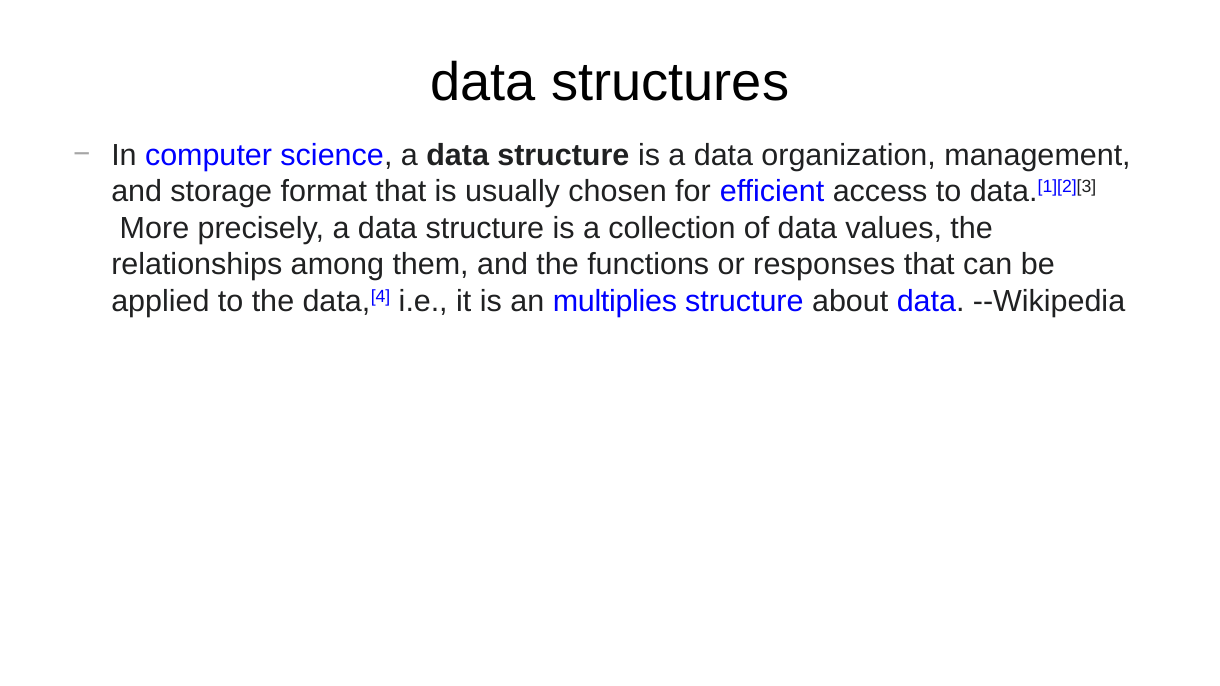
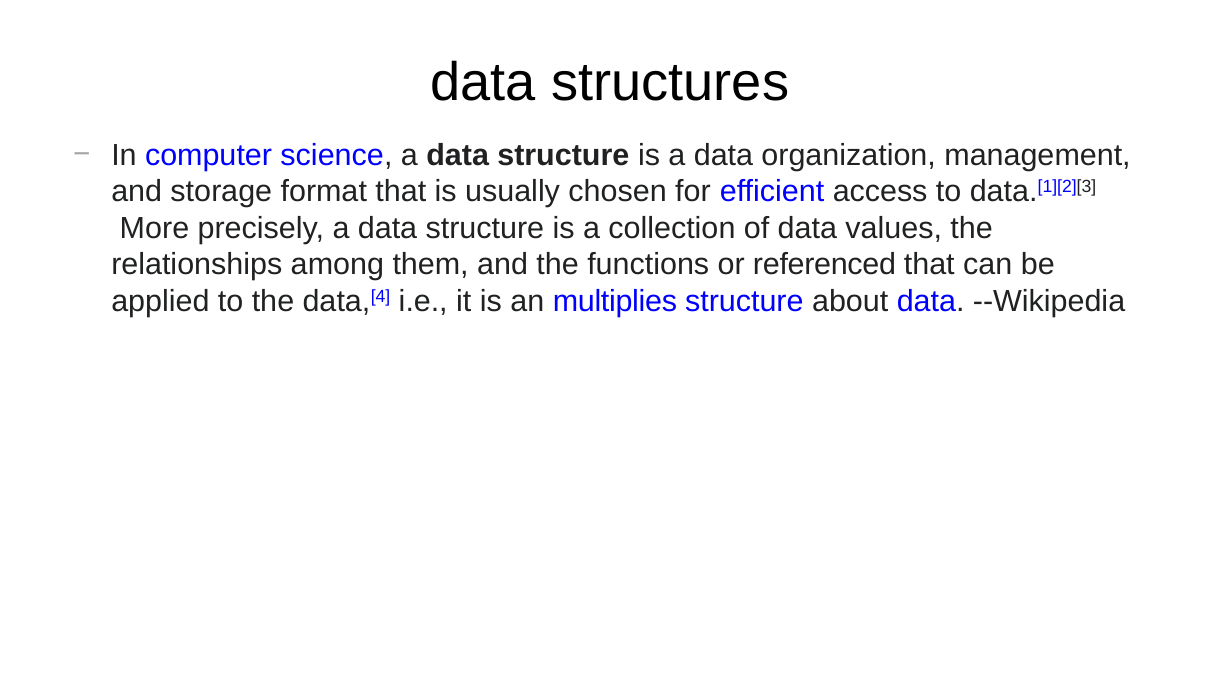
responses: responses -> referenced (825, 265)
